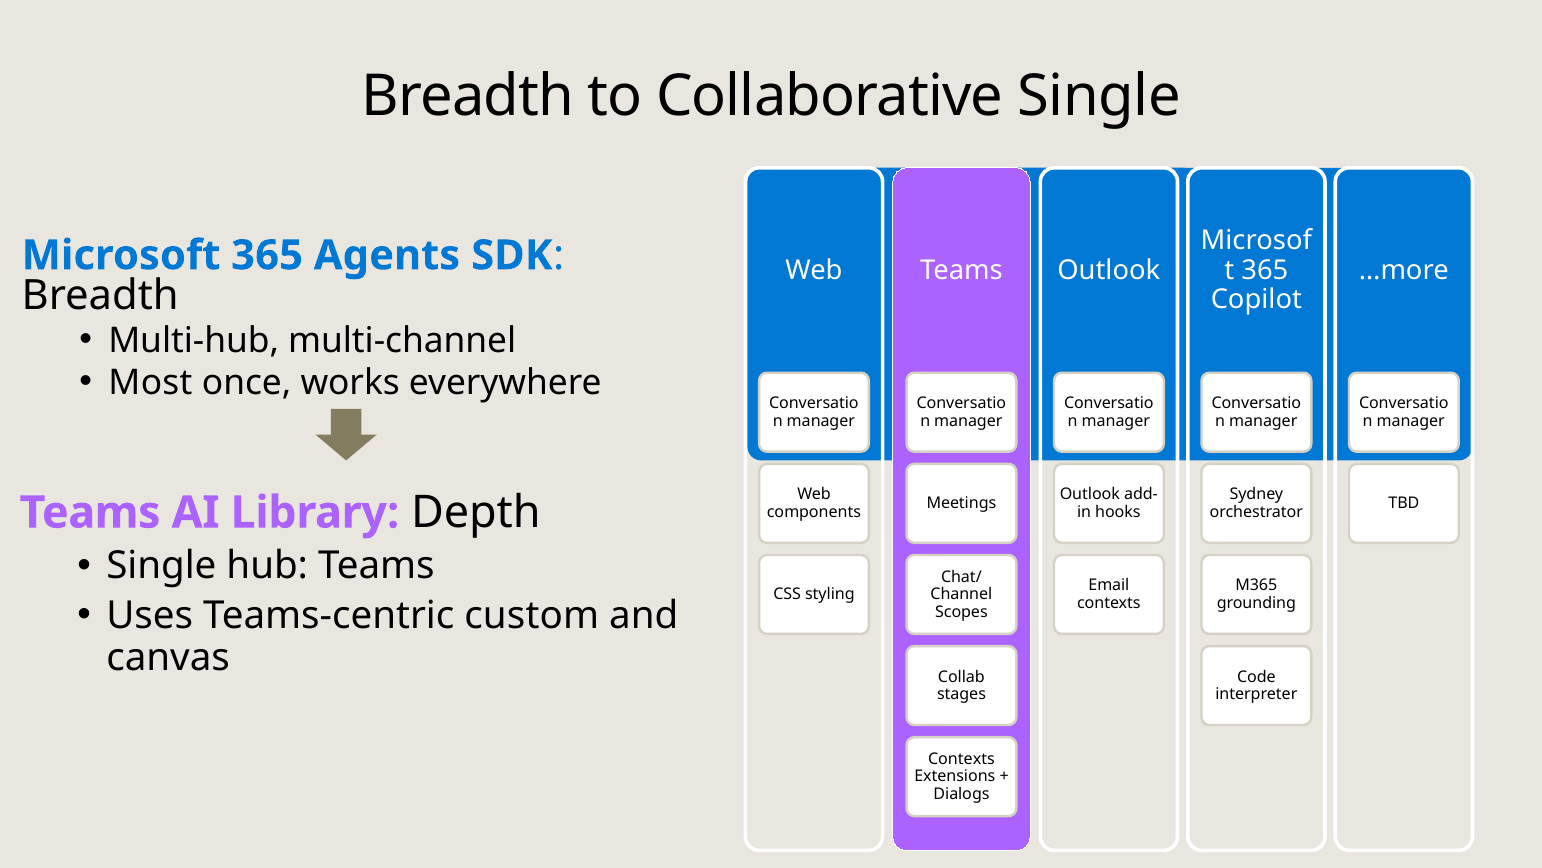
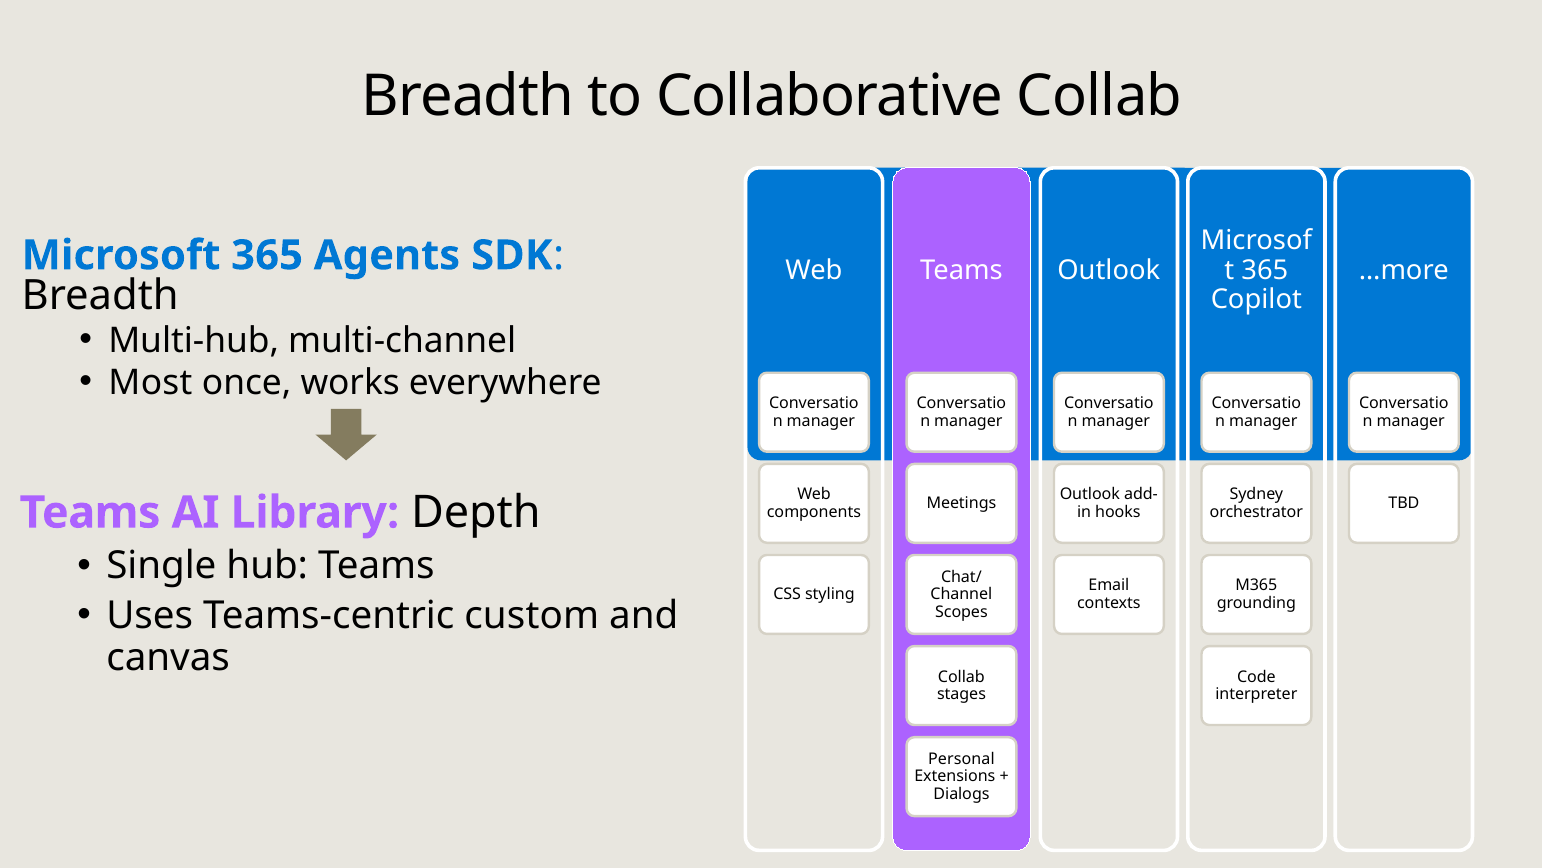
Collaborative Single: Single -> Collab (1099, 97)
Contexts: Contexts -> Personal (961, 759)
